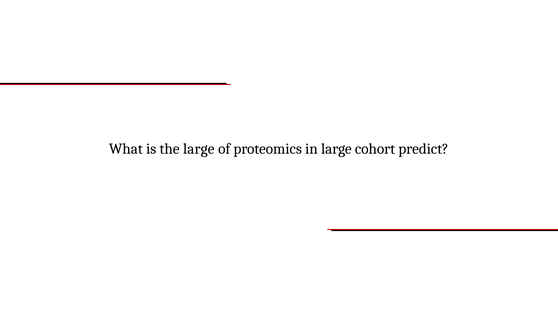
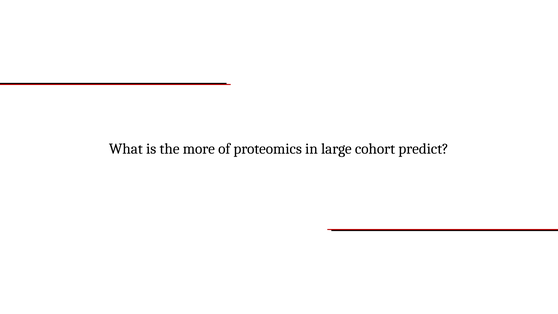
the large: large -> more (199, 149)
